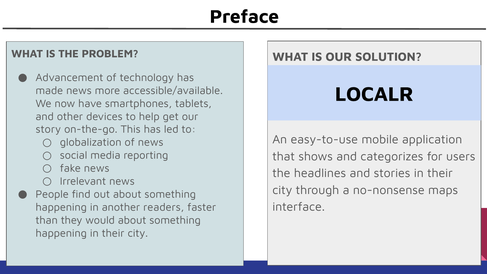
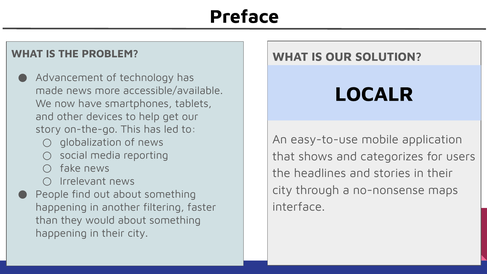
readers: readers -> filtering (164, 207)
